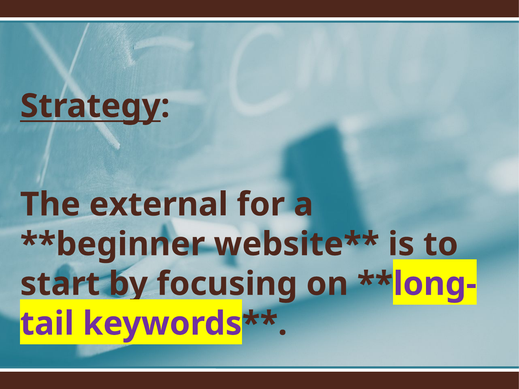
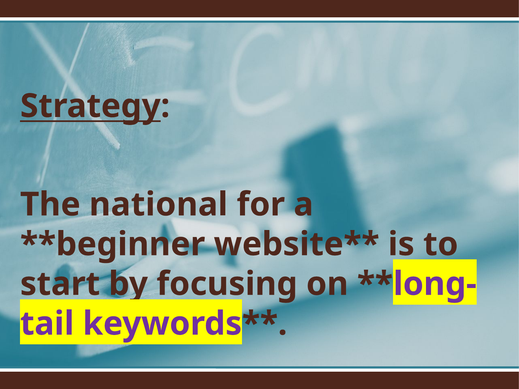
external: external -> national (159, 205)
